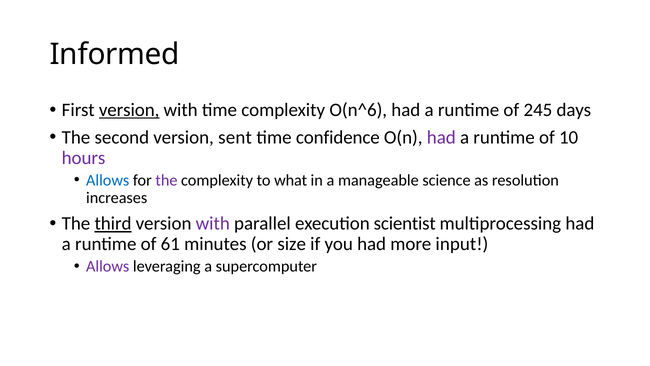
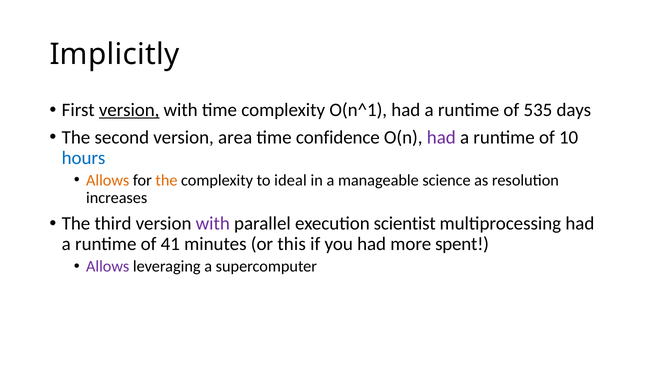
Informed: Informed -> Implicitly (114, 55)
O(n^6: O(n^6 -> O(n^1 (358, 110)
245: 245 -> 535 (538, 110)
sent: sent -> area (235, 137)
hours colour: purple -> blue (84, 158)
Allows colour: blue -> orange (108, 180)
the colour: purple -> orange (166, 180)
what: what -> ideal (290, 180)
third underline: present -> none (113, 223)
61: 61 -> 41 (170, 244)
size: size -> this (292, 244)
input: input -> spent (462, 244)
